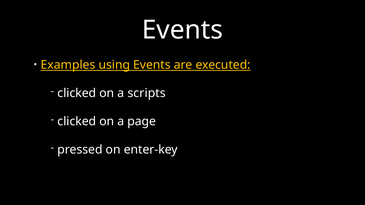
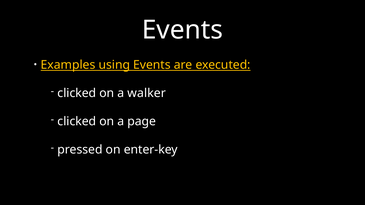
scripts: scripts -> walker (147, 93)
